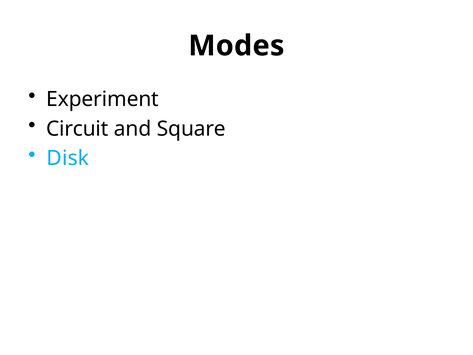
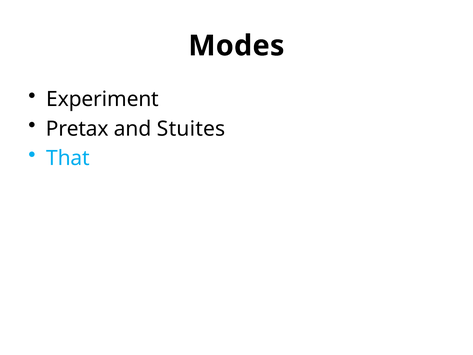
Circuit: Circuit -> Pretax (77, 129)
Square: Square -> Stuites (191, 129)
Disk: Disk -> That (68, 158)
